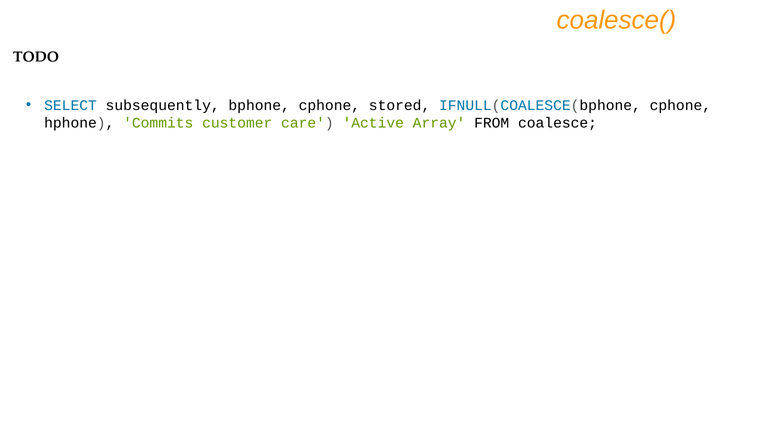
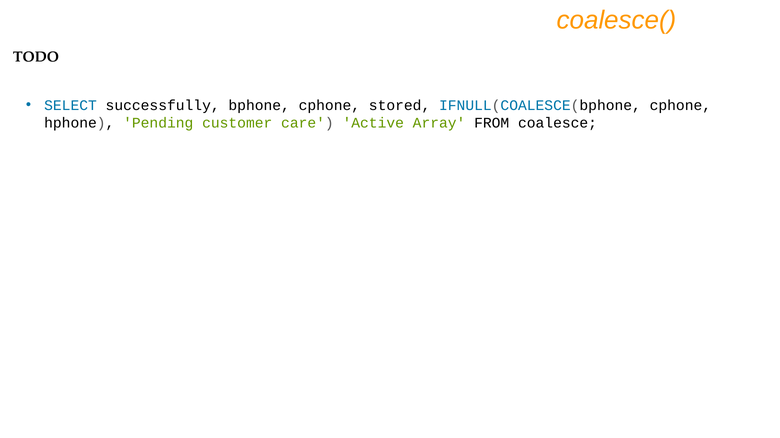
subsequently: subsequently -> successfully (163, 105)
Commits: Commits -> Pending (158, 123)
